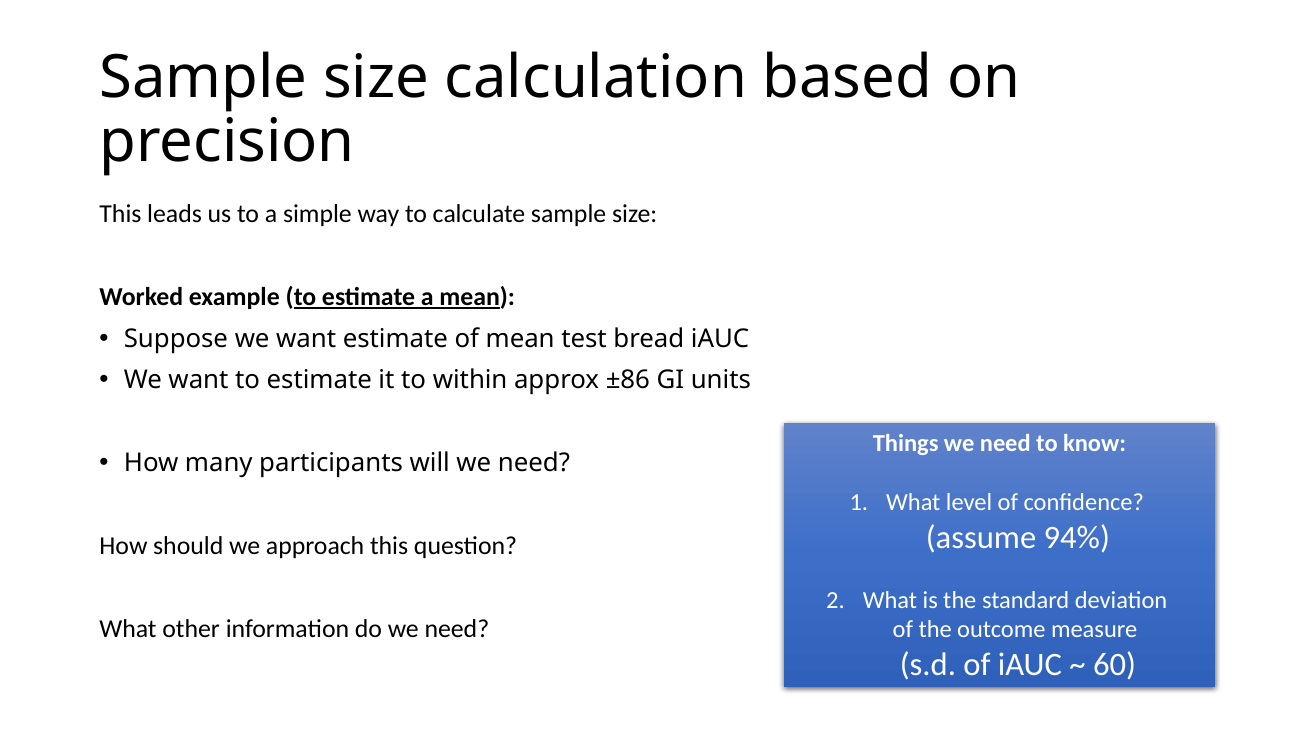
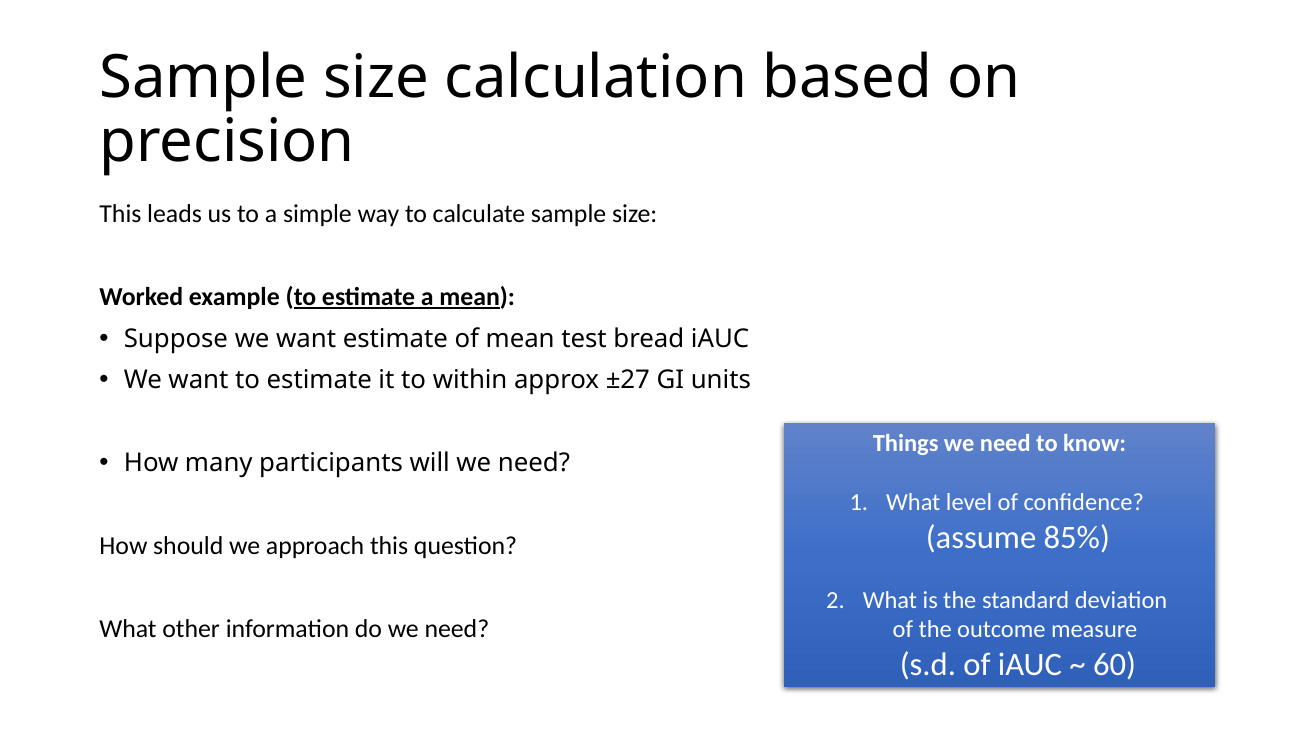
±86: ±86 -> ±27 (628, 380)
94%: 94% -> 85% (1077, 537)
